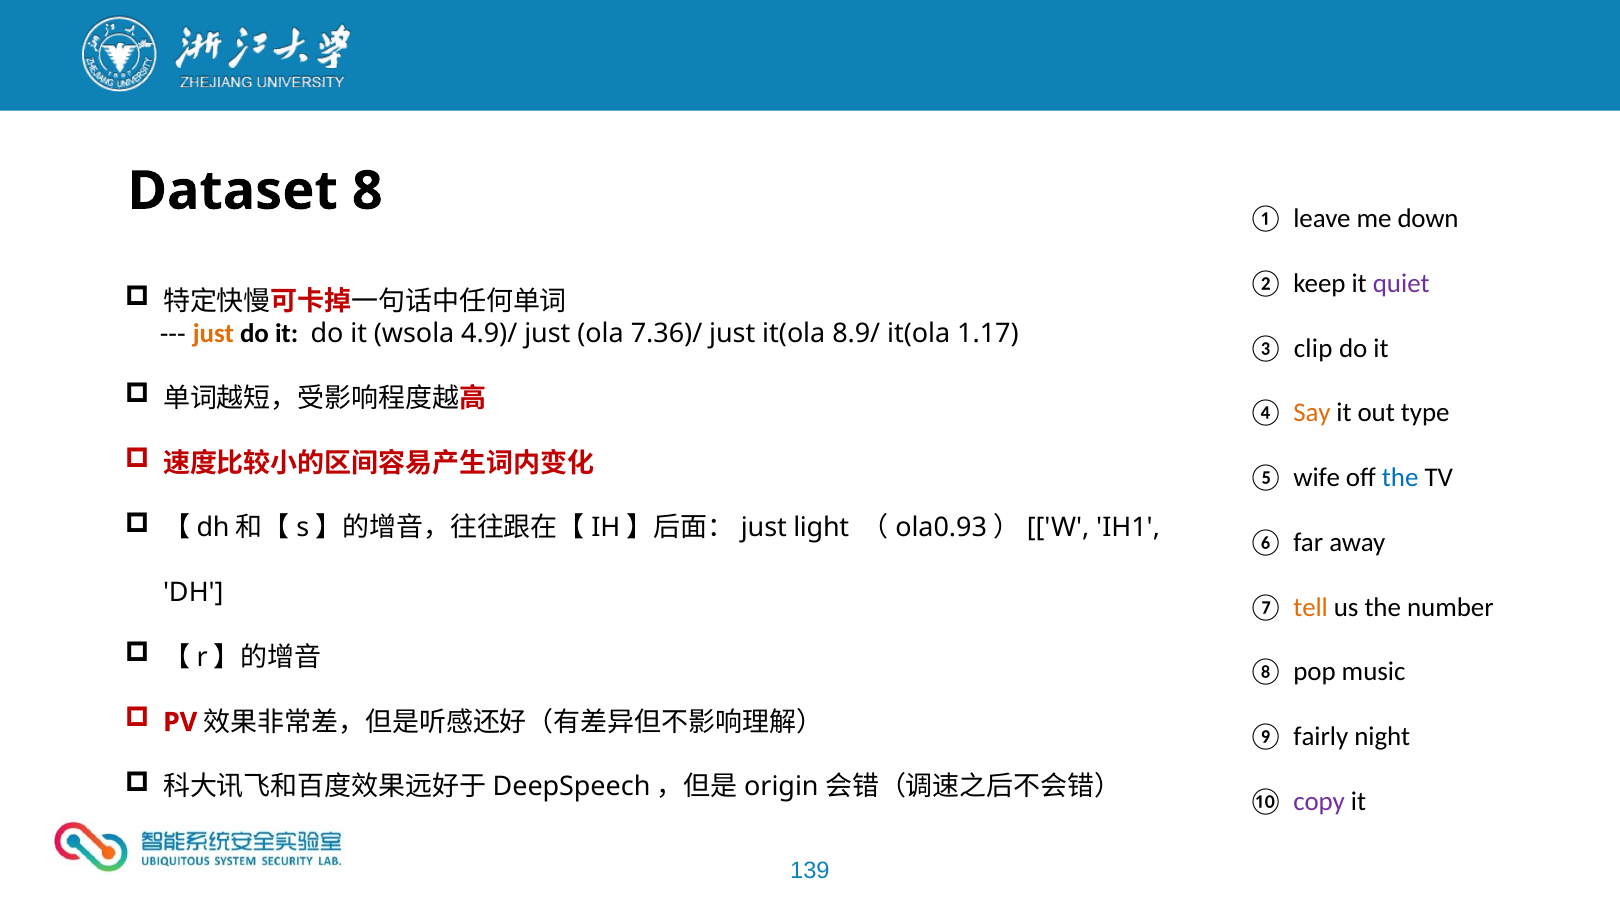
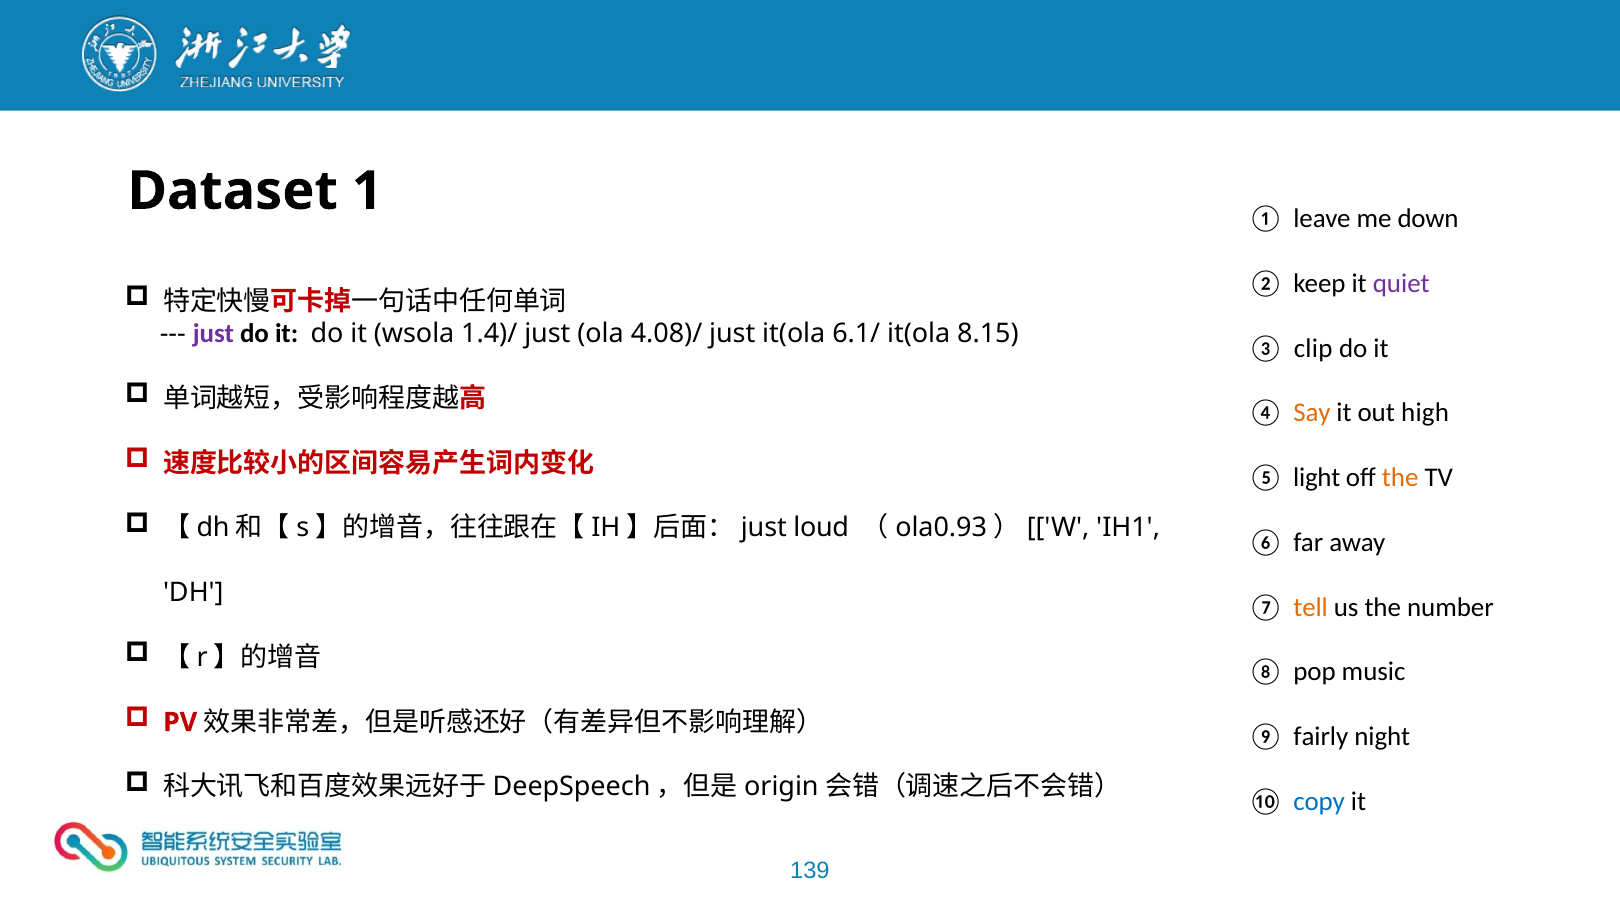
8: 8 -> 1 (367, 191)
just colour: orange -> purple (213, 334)
4.9)/: 4.9)/ -> 1.4)/ (489, 334)
7.36)/: 7.36)/ -> 4.08)/ (667, 334)
8.9/: 8.9/ -> 6.1/ (856, 334)
1.17: 1.17 -> 8.15 (988, 334)
type: type -> high (1425, 413)
wife: wife -> light (1317, 478)
the colour: blue -> orange (1400, 478)
light: light -> loud (821, 528)
copy colour: purple -> blue (1319, 802)
